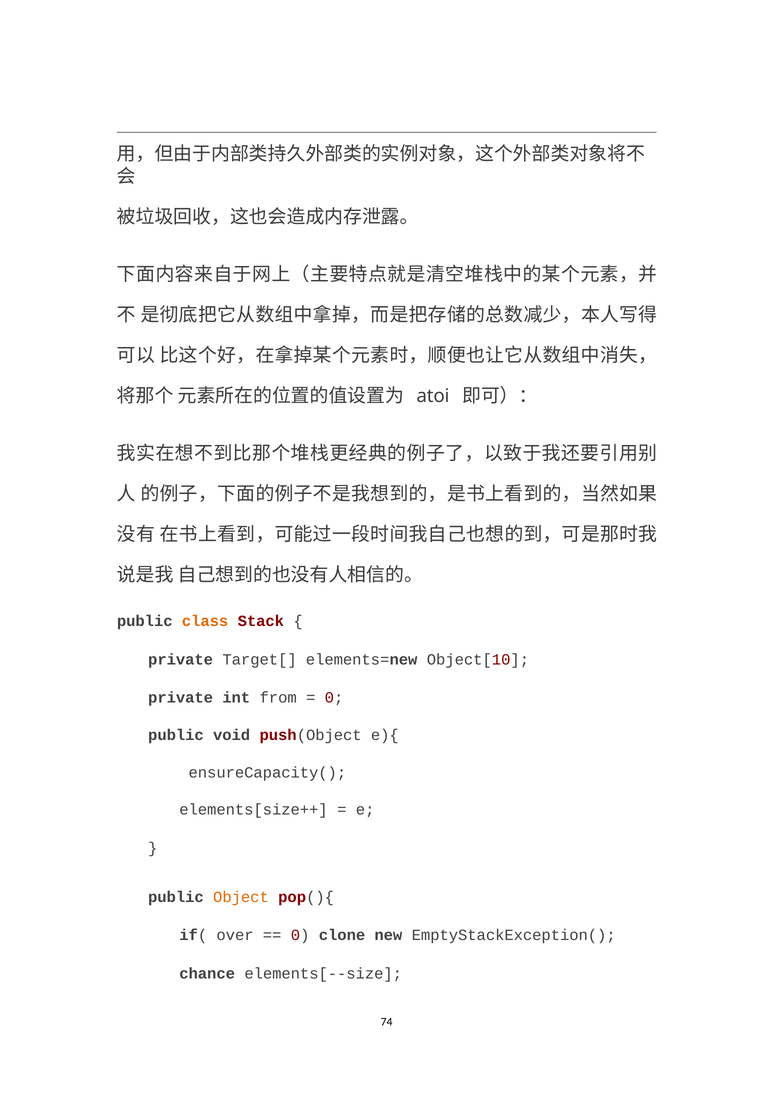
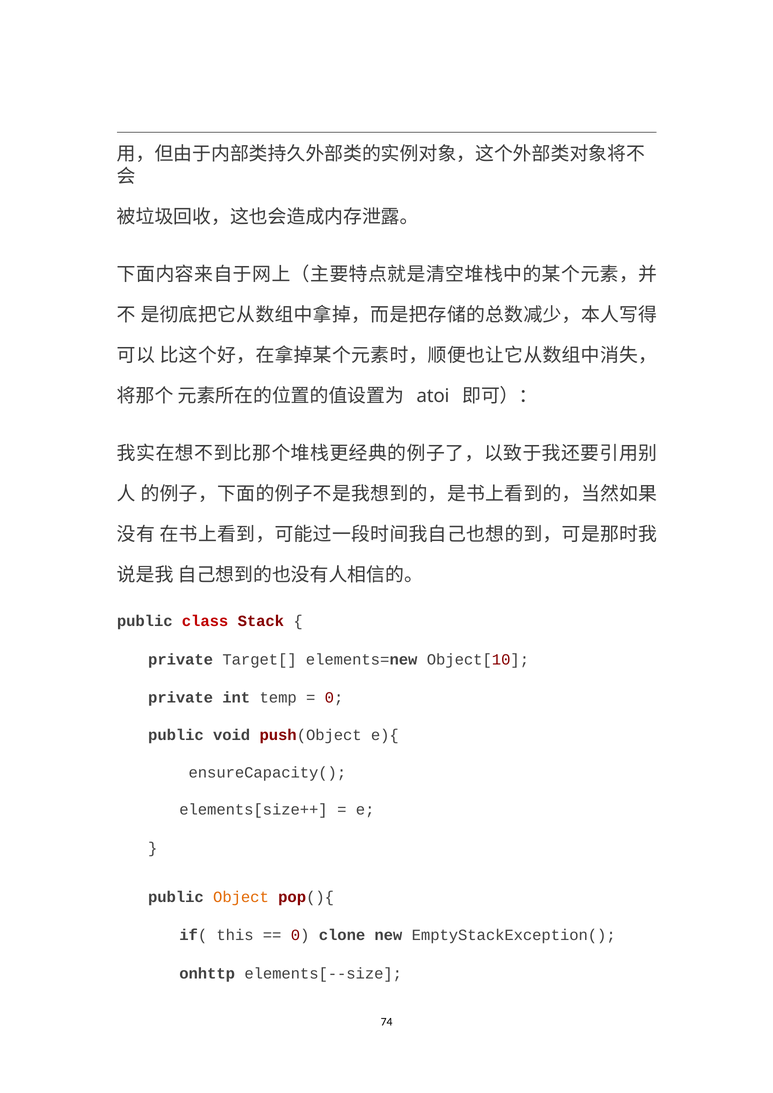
class colour: orange -> red (205, 622)
from: from -> temp (278, 698)
over: over -> this (235, 936)
chance: chance -> onhttp (207, 974)
